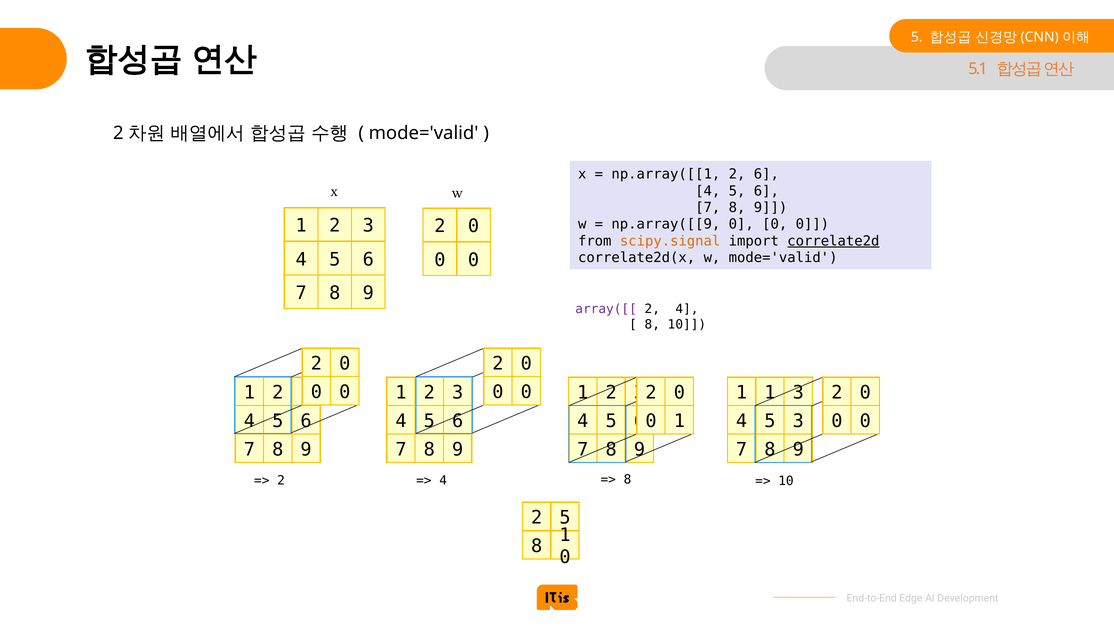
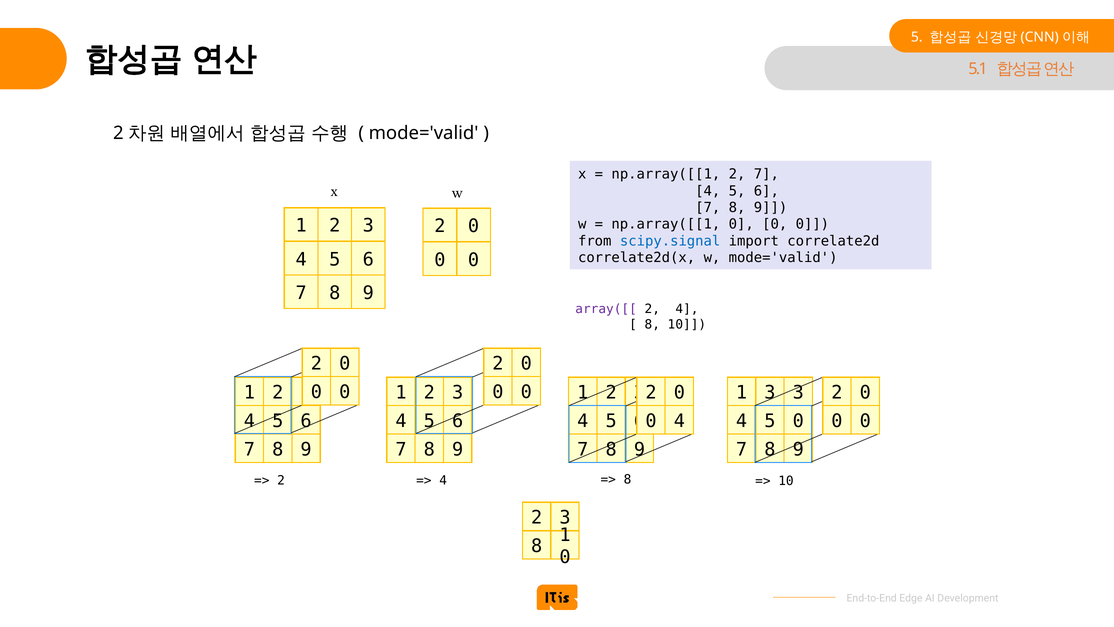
2 6: 6 -> 7 (766, 174)
np.array([[9: np.array([[9 -> np.array([[1 (666, 224)
scipy.signal colour: orange -> blue (670, 241)
correlate2d underline: present -> none (833, 241)
1: 1 -> 3 (770, 392)
1: 1 -> 4 (679, 421)
5 3: 3 -> 0 (798, 421)
5: 5 -> 3 (565, 517)
